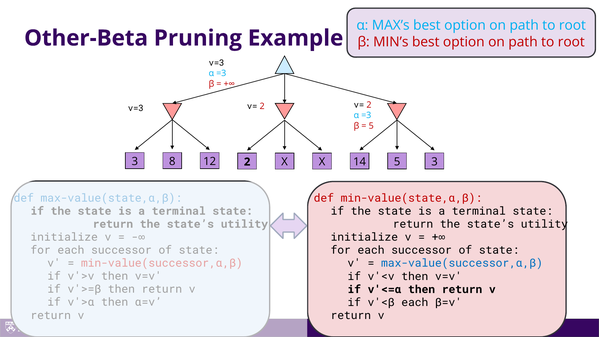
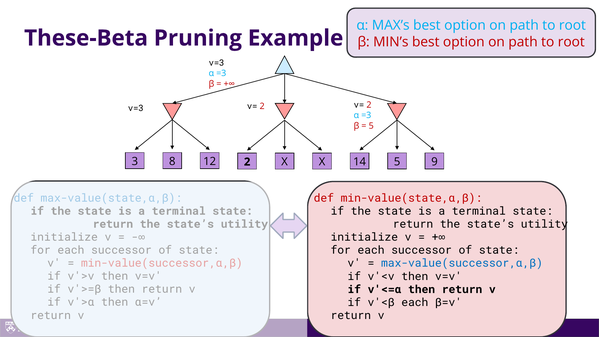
Other-Beta: Other-Beta -> These-Beta (86, 38)
5 3: 3 -> 9 (434, 162)
